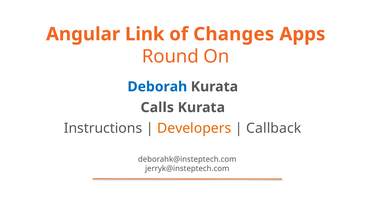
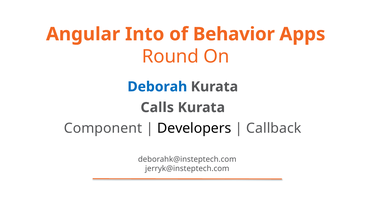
Link: Link -> Into (145, 34)
Changes: Changes -> Behavior (234, 34)
Instructions: Instructions -> Component (103, 129)
Developers colour: orange -> black (194, 129)
